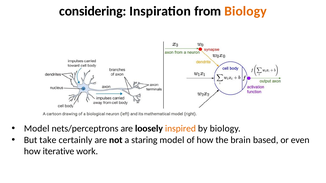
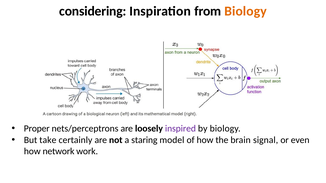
Model: Model -> Proper (37, 129)
inspired colour: orange -> purple (180, 129)
based: based -> signal (266, 140)
iterative: iterative -> network (59, 152)
